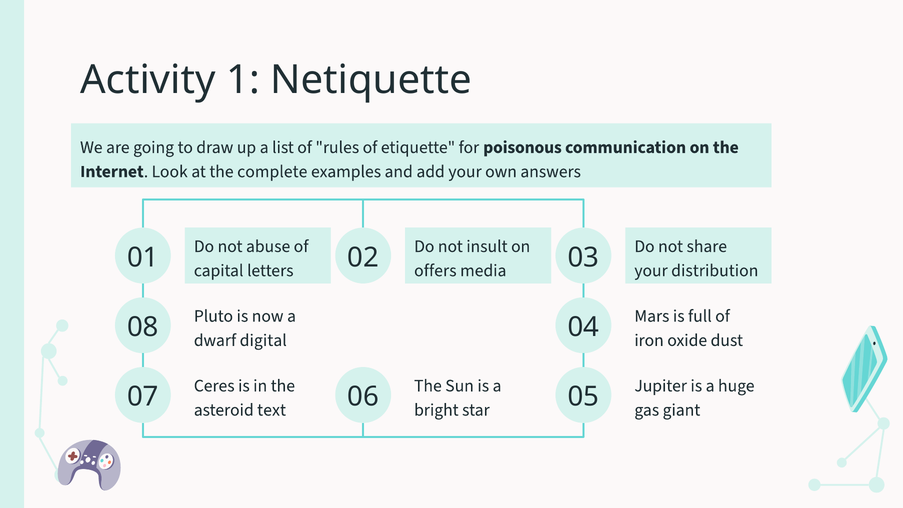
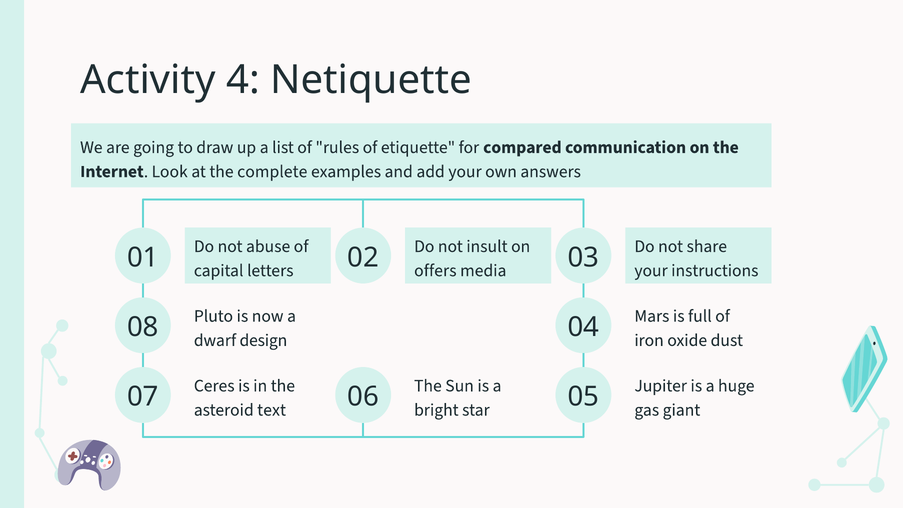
1: 1 -> 4 (243, 80)
poisonous: poisonous -> compared (522, 147)
distribution: distribution -> instructions (715, 270)
digital: digital -> design (263, 340)
